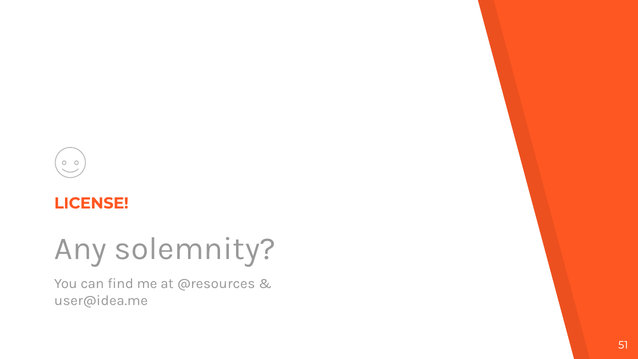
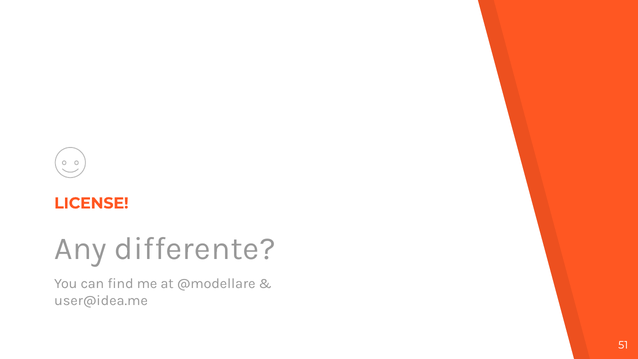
solemnity: solemnity -> differente (195, 249)
@resources: @resources -> @modellare (216, 284)
